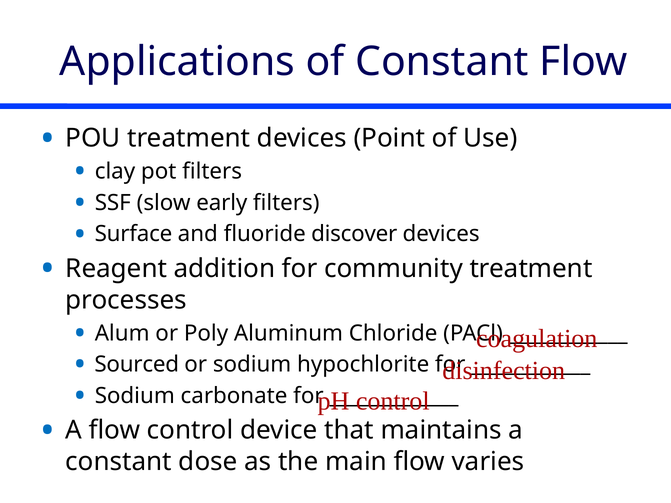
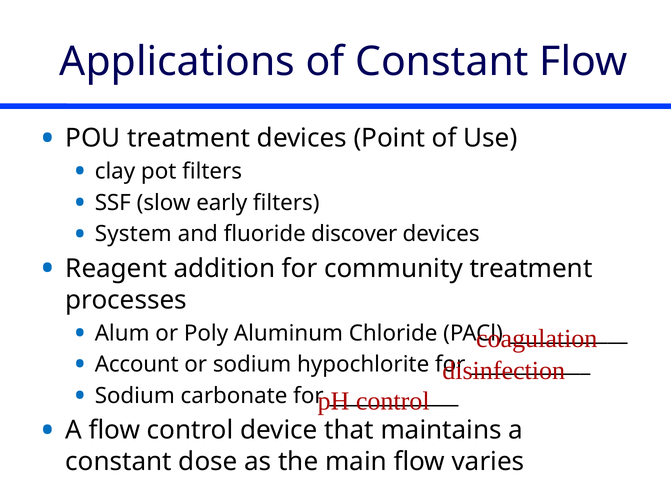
Surface: Surface -> System (133, 234)
Sourced: Sourced -> Account (137, 365)
